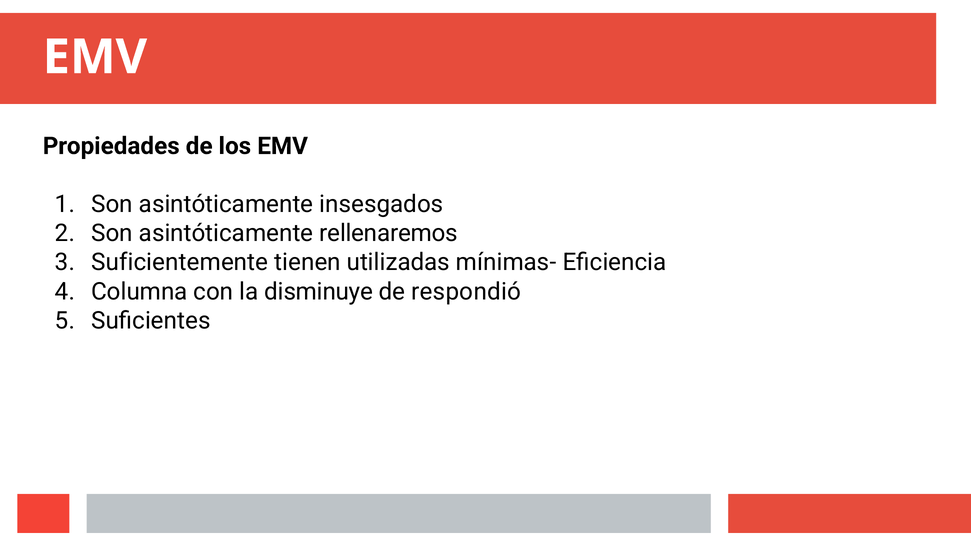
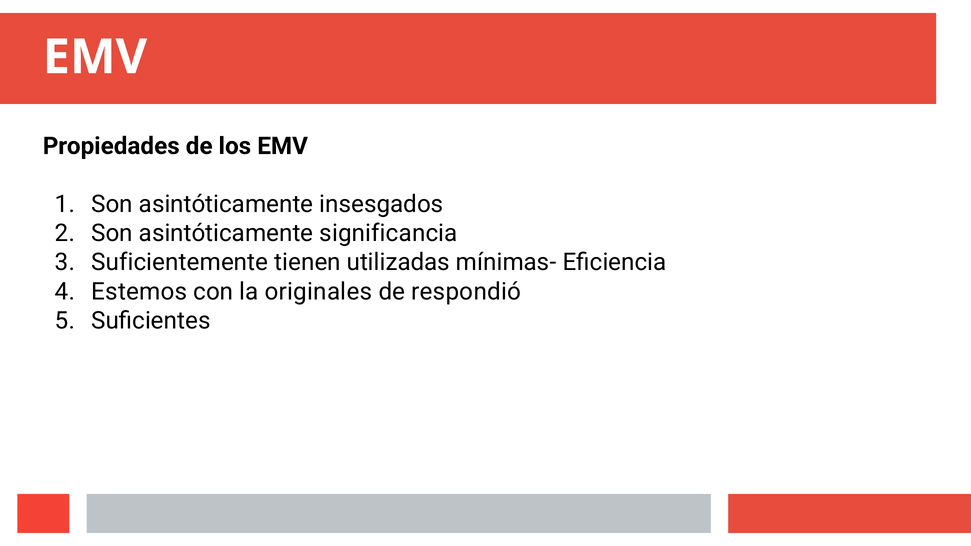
rellenaremos: rellenaremos -> significancia (388, 233)
Columna: Columna -> Estemos (139, 292)
disminuye: disminuye -> originales (319, 292)
